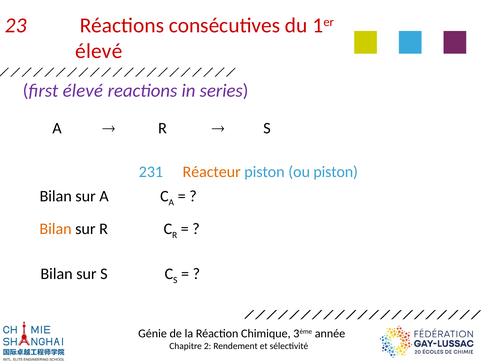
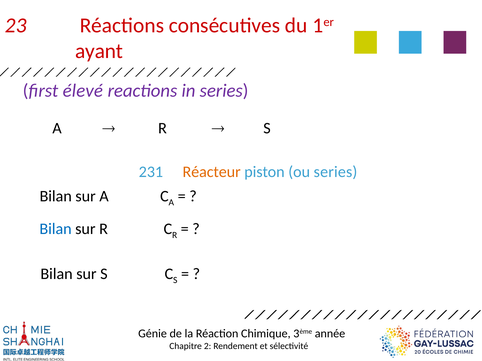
élevé: élevé -> ayant (99, 51)
ou piston: piston -> series (335, 172)
Bilan colour: orange -> blue (56, 229)
